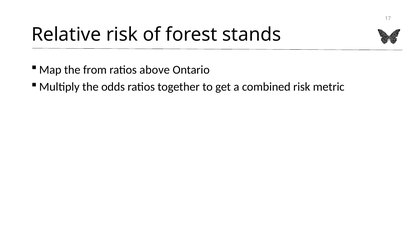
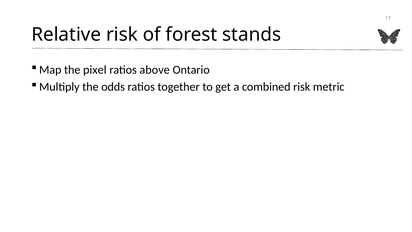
from: from -> pixel (95, 70)
